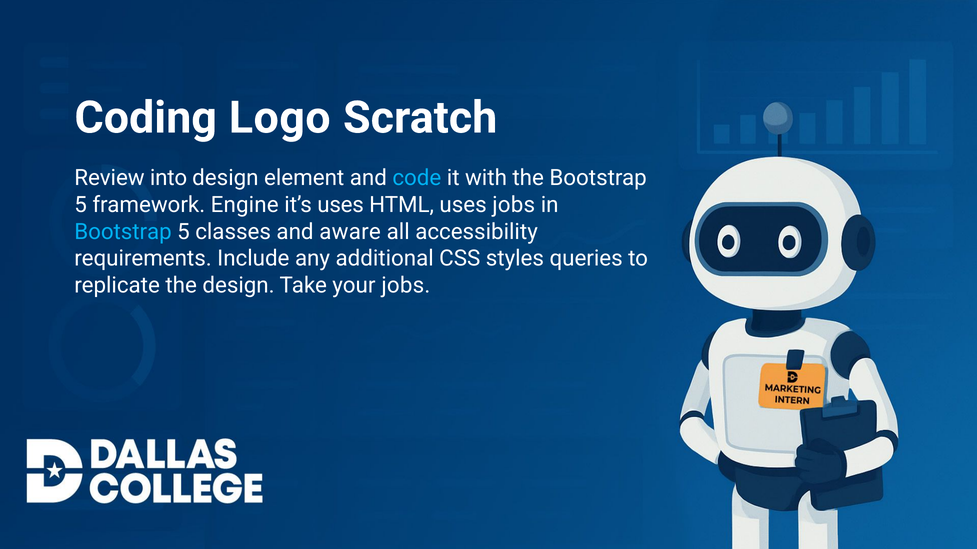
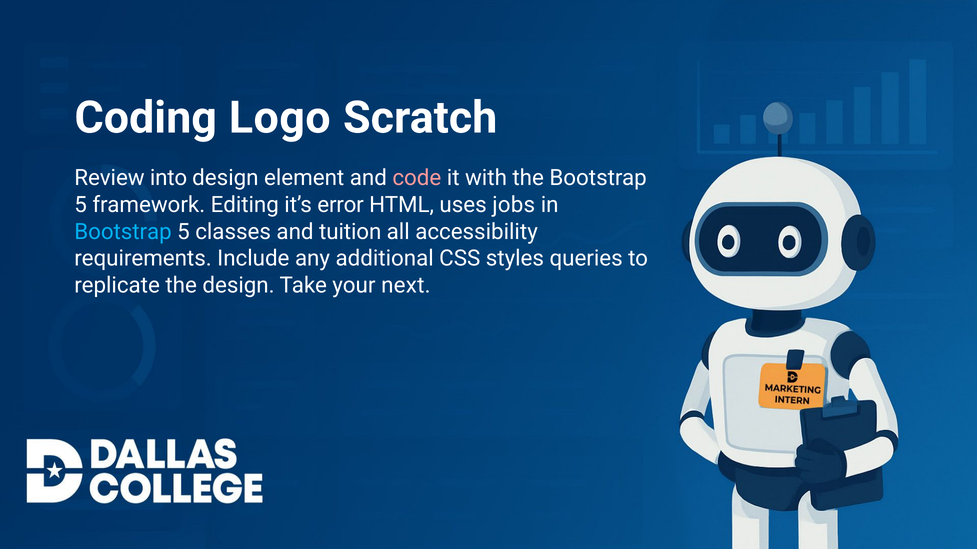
code colour: light blue -> pink (417, 178)
Engine: Engine -> Editing (245, 205)
it’s uses: uses -> error (341, 205)
aware: aware -> tuition (350, 232)
your jobs: jobs -> next (406, 286)
